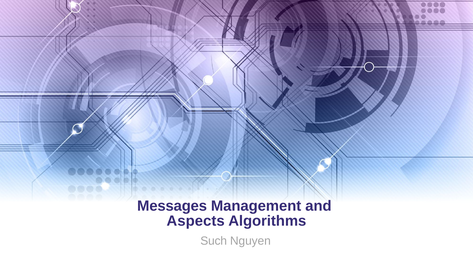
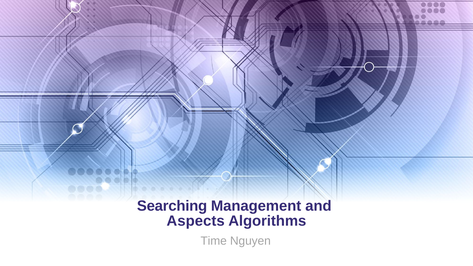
Messages: Messages -> Searching (172, 206)
Such: Such -> Time (214, 241)
